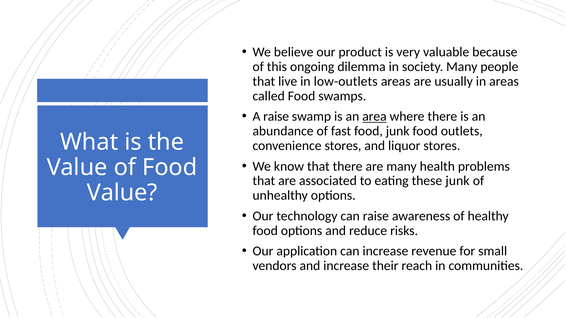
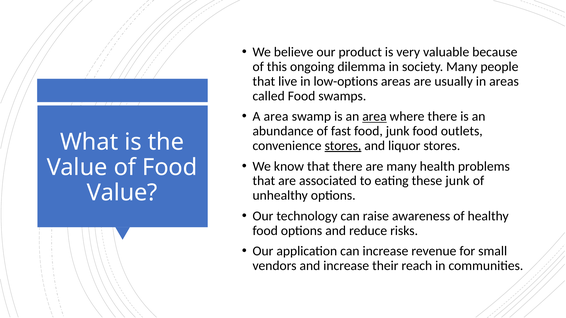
low-outlets: low-outlets -> low-options (346, 81)
A raise: raise -> area (276, 117)
stores underline: none -> present (343, 146)
